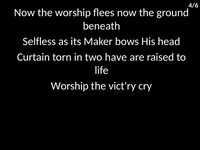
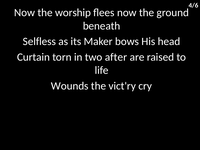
have: have -> after (116, 57)
Worship: Worship -> Wounds (70, 86)
